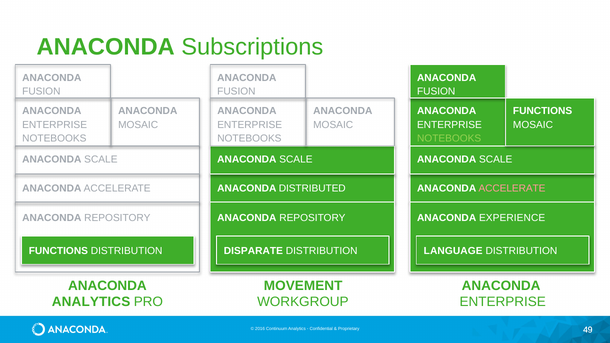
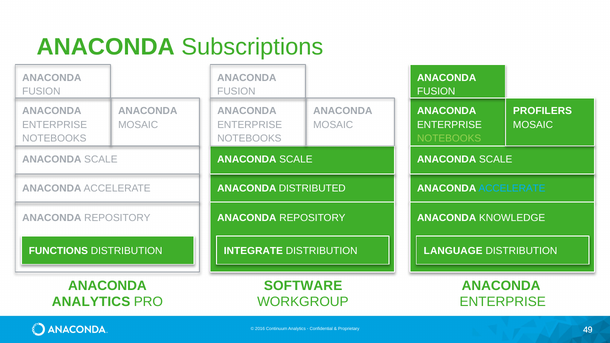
FUNCTIONS: FUNCTIONS -> PROFILERS (543, 111)
ACCELERATE colour: pink -> light blue (512, 189)
EXPERIENCE: EXPERIENCE -> KNOWLEDGE (512, 218)
DISPARATE: DISPARATE -> INTEGRATE (253, 251)
MOVEMENT: MOVEMENT -> SOFTWARE (303, 286)
